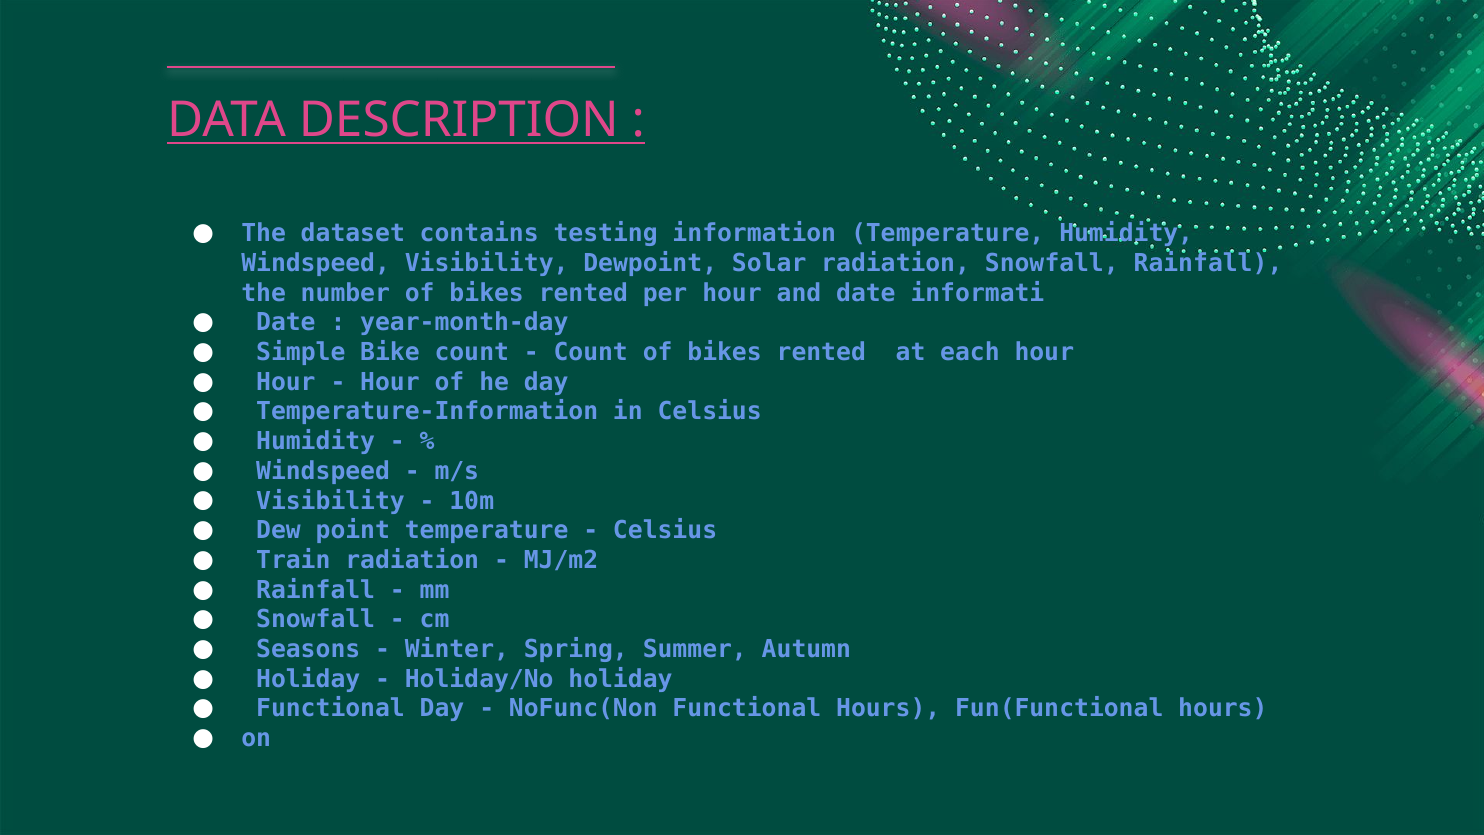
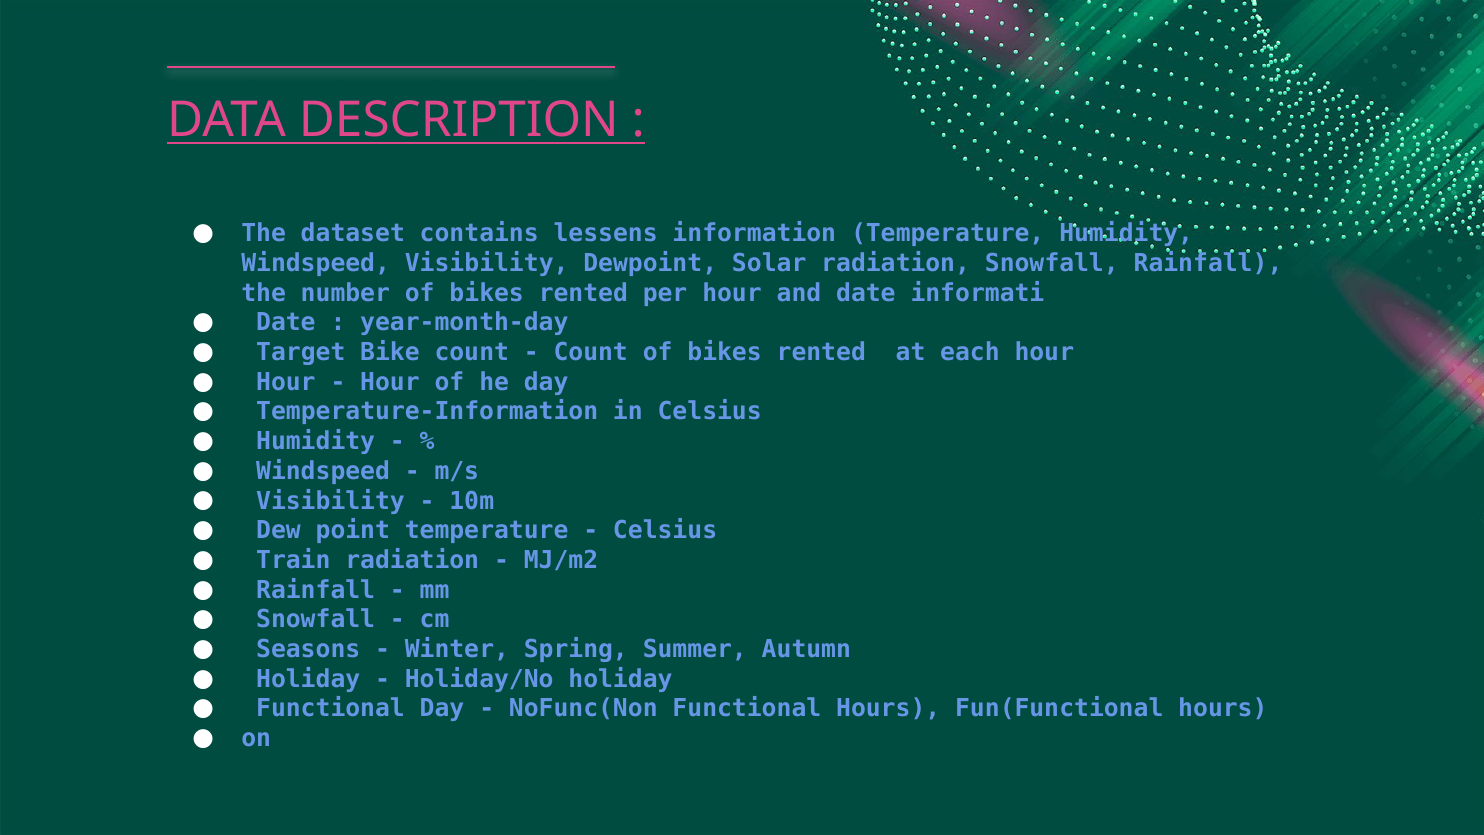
testing: testing -> lessens (606, 234)
Simple: Simple -> Target (301, 352)
